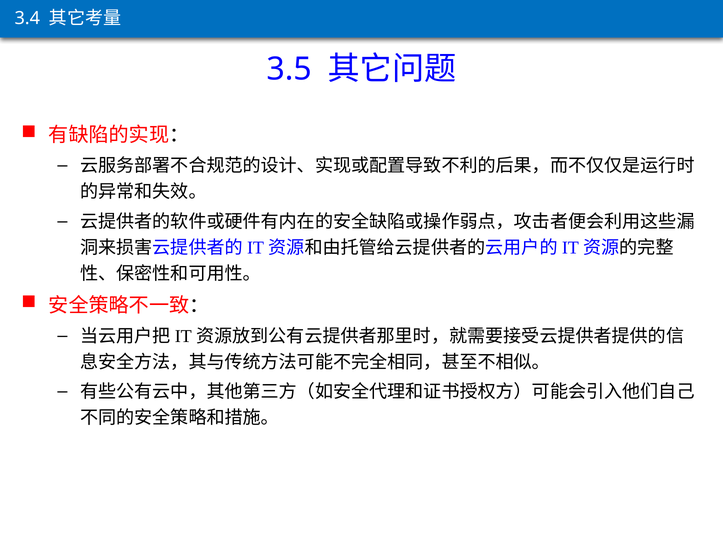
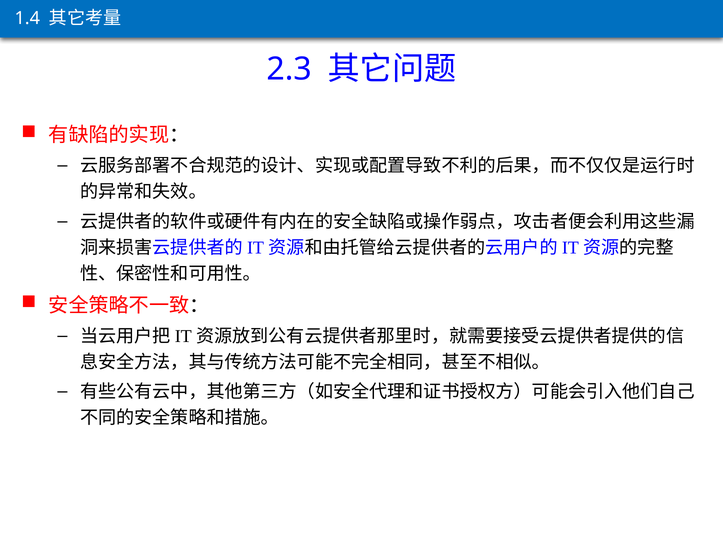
3.4: 3.4 -> 1.4 (27, 18)
3.5: 3.5 -> 2.3 (289, 69)
